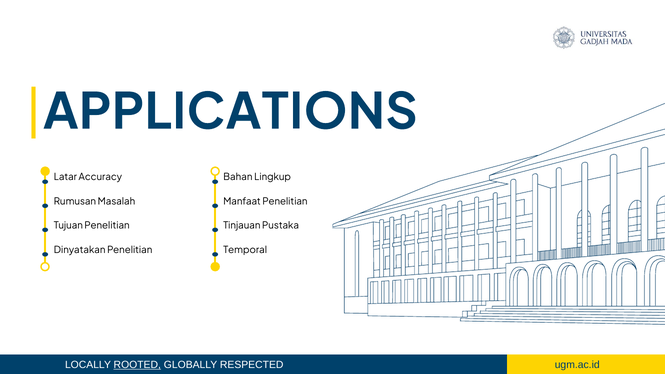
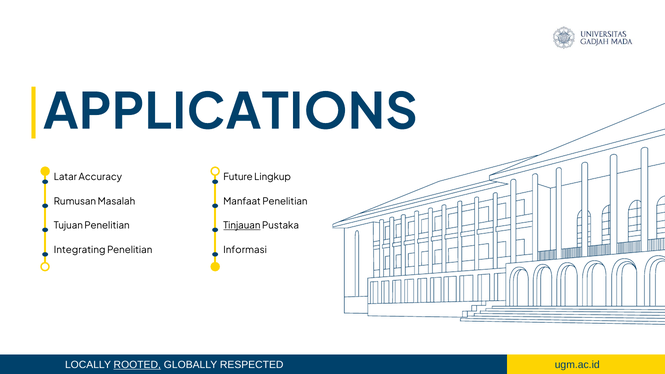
Bahan: Bahan -> Future (238, 177)
Tinjauan underline: none -> present (242, 226)
Dinyatakan: Dinyatakan -> Integrating (80, 250)
Temporal: Temporal -> Informasi (245, 250)
